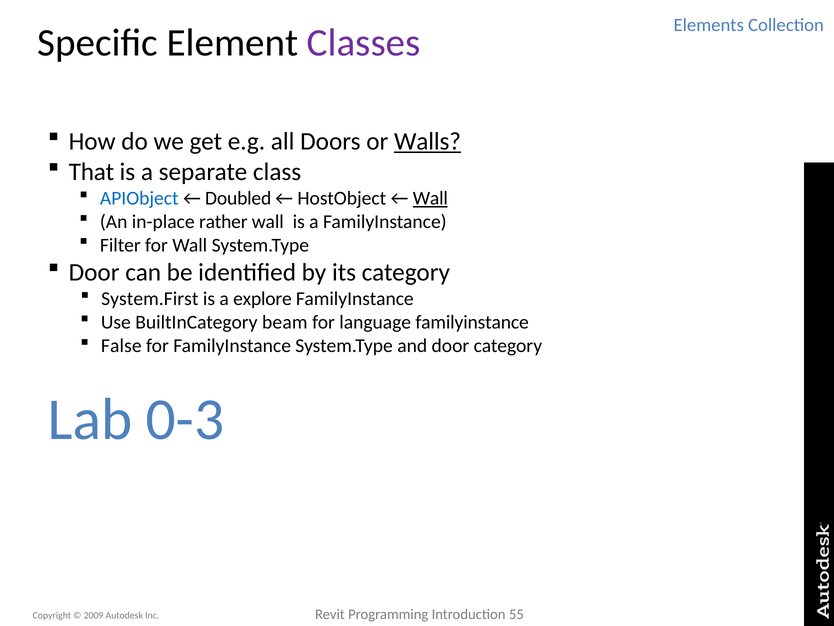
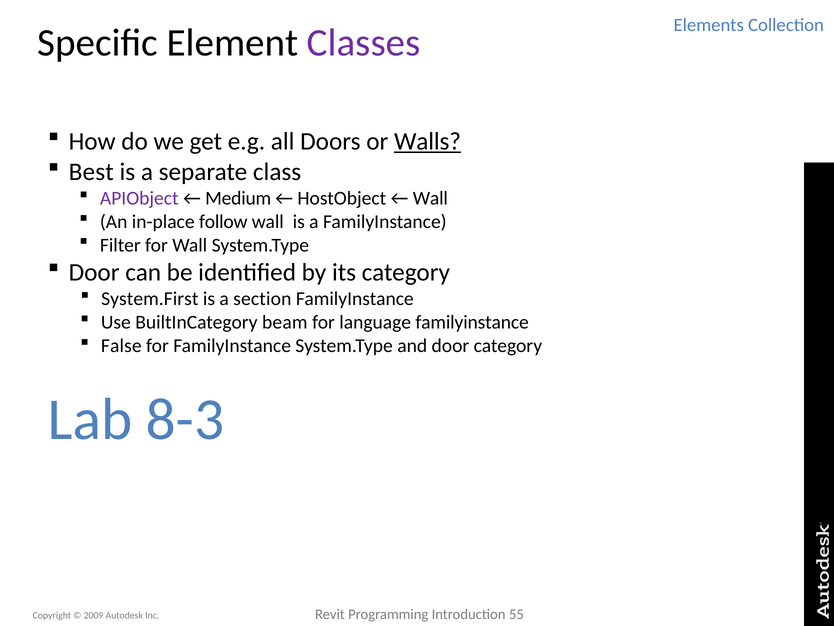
That: That -> Best (91, 172)
APIObject colour: blue -> purple (139, 198)
Doubled: Doubled -> Medium (238, 198)
Wall underline: present -> none (430, 198)
rather: rather -> follow (223, 222)
explore: explore -> section (262, 299)
0-3: 0-3 -> 8-3 (185, 419)
